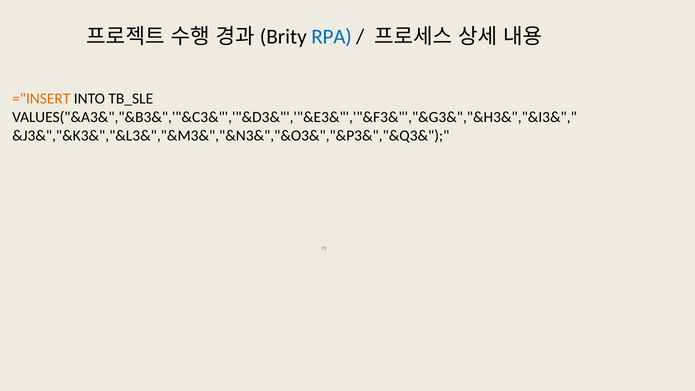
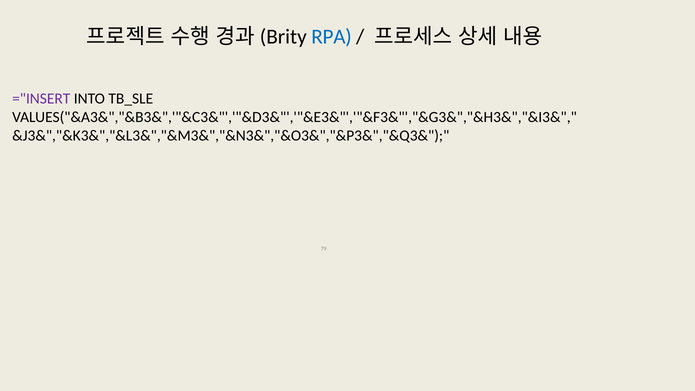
="INSERT colour: orange -> purple (41, 99)
